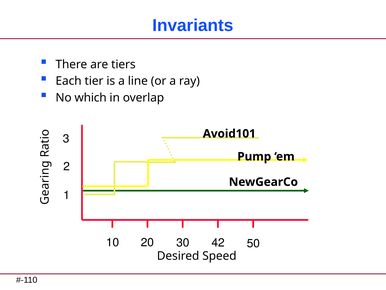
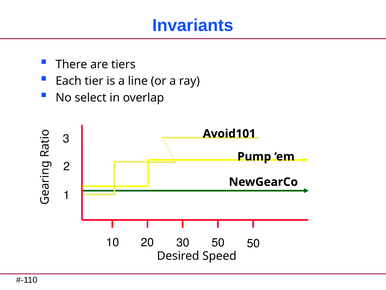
which: which -> select (91, 97)
30 42: 42 -> 50 (218, 242)
